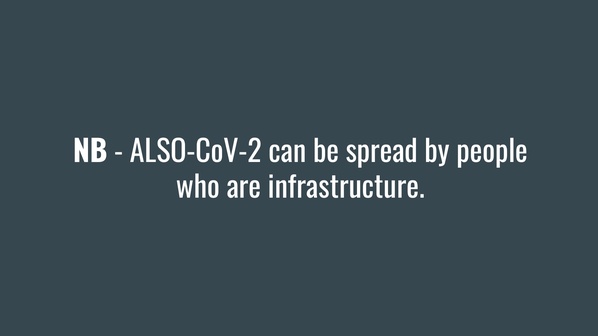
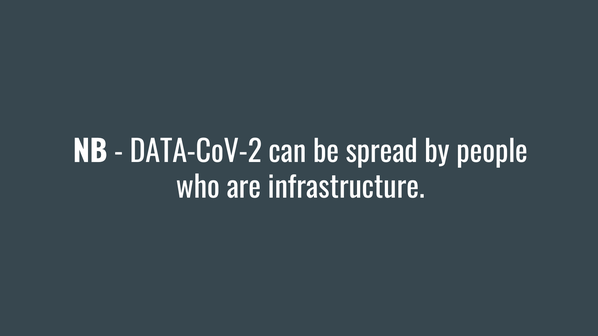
ALSO-CoV-2: ALSO-CoV-2 -> DATA-CoV-2 (196, 152)
